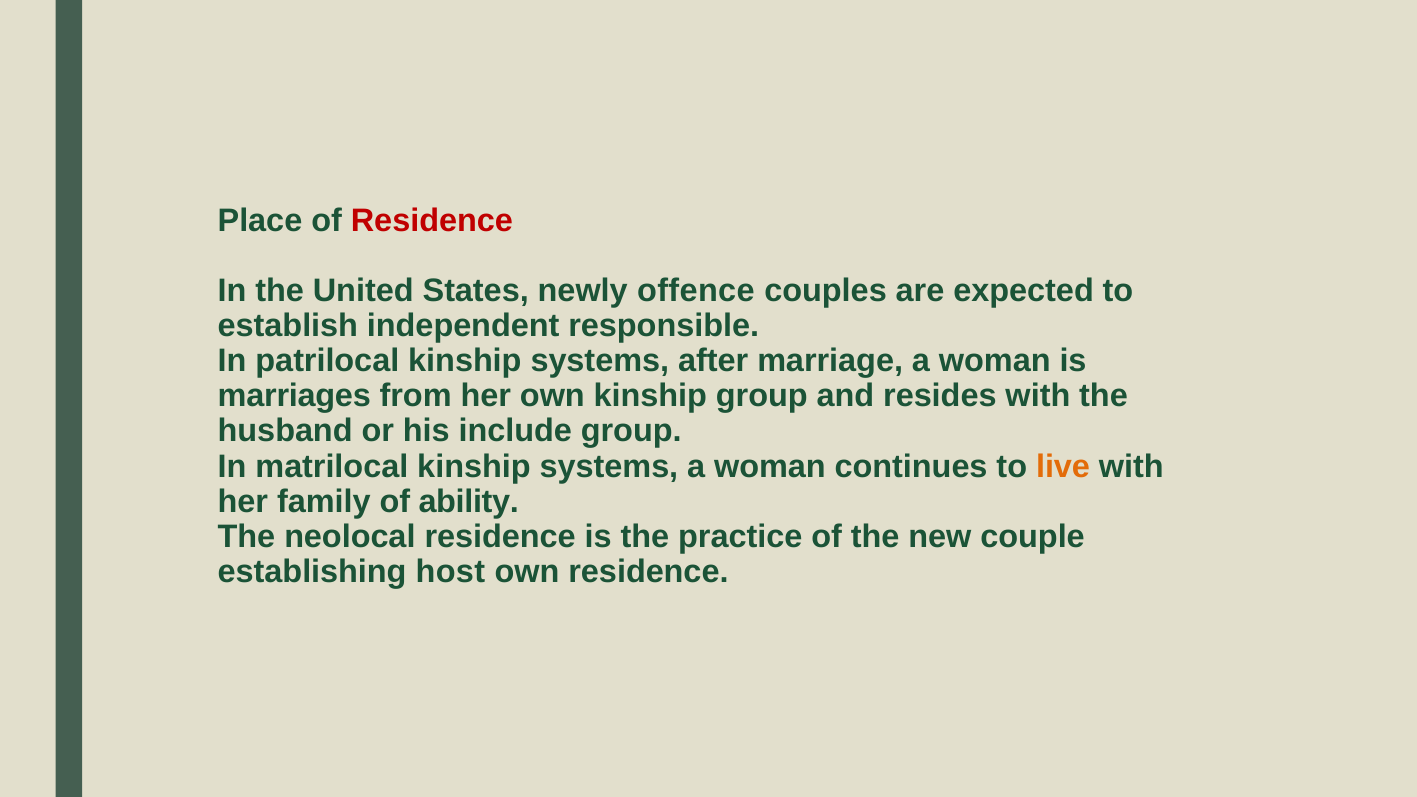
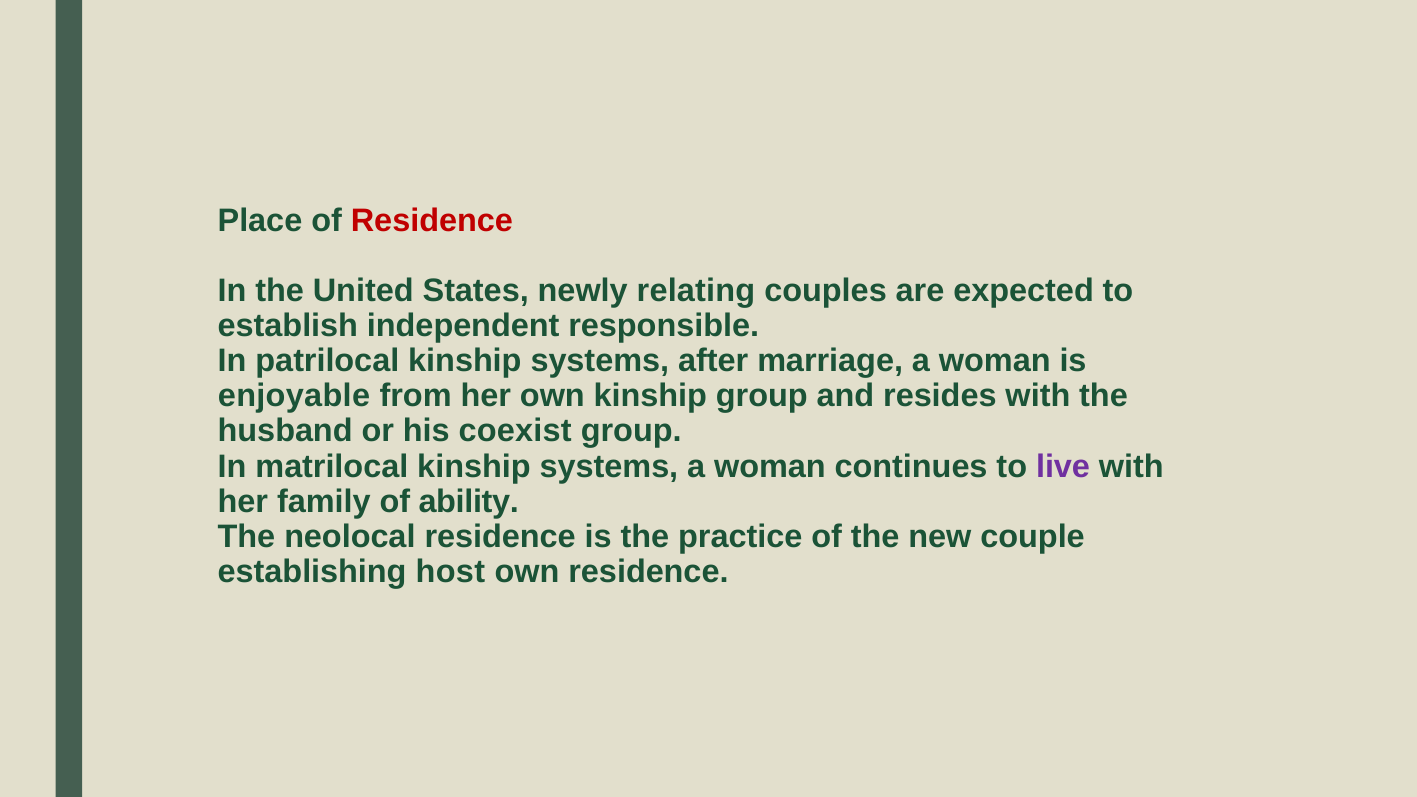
offence: offence -> relating (696, 291)
marriages: marriages -> enjoyable (294, 396)
include: include -> coexist (515, 431)
live colour: orange -> purple (1063, 466)
